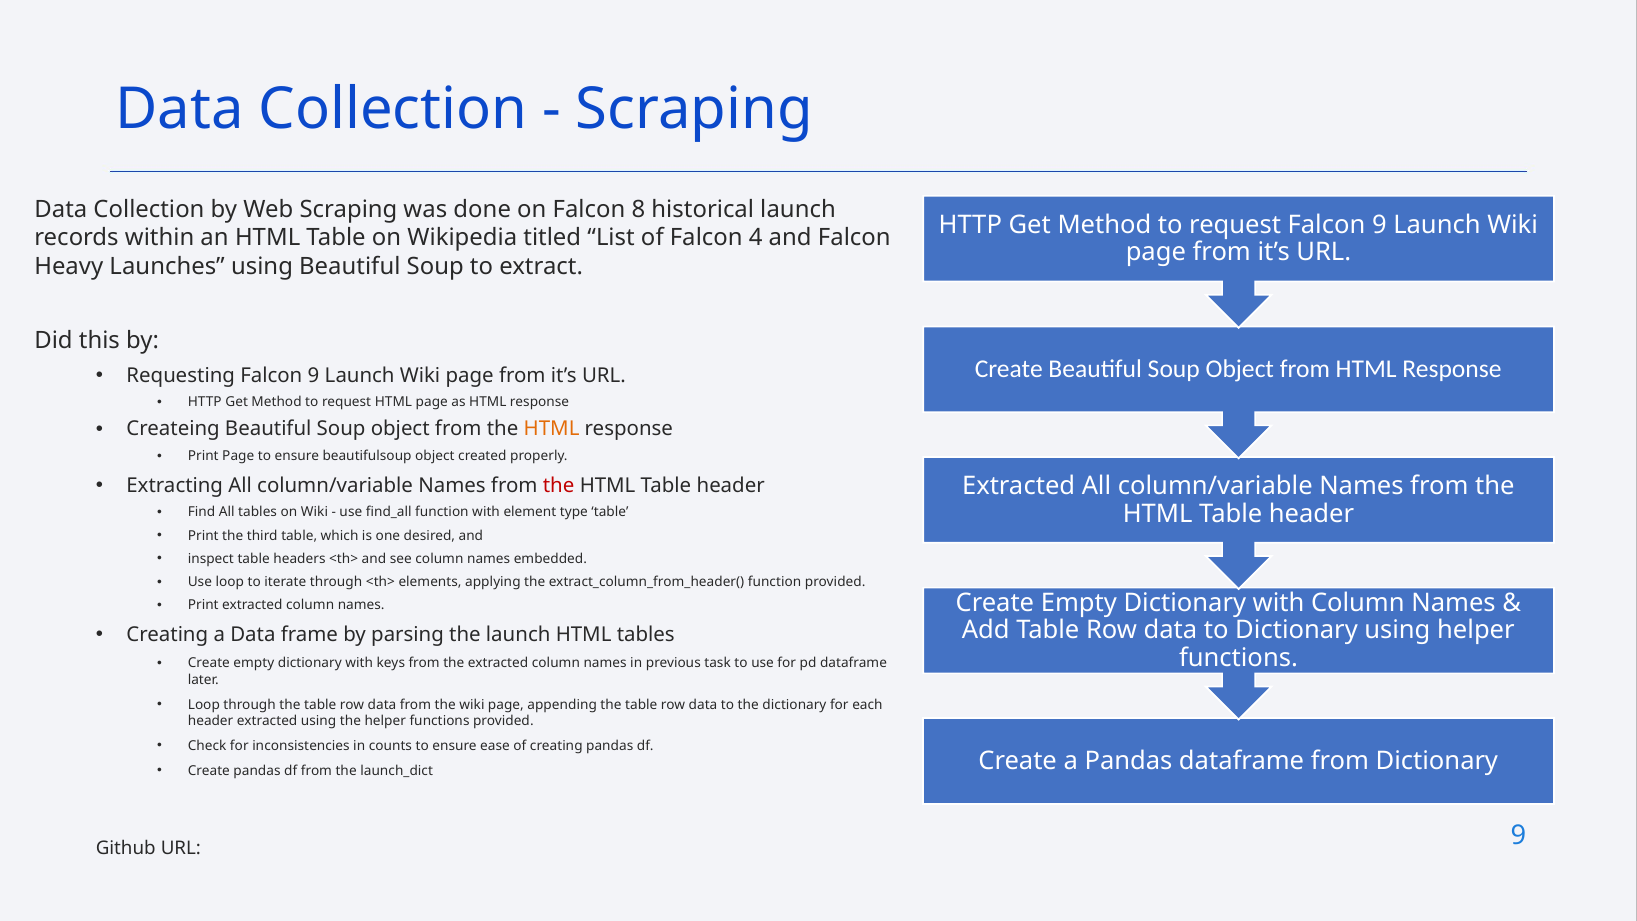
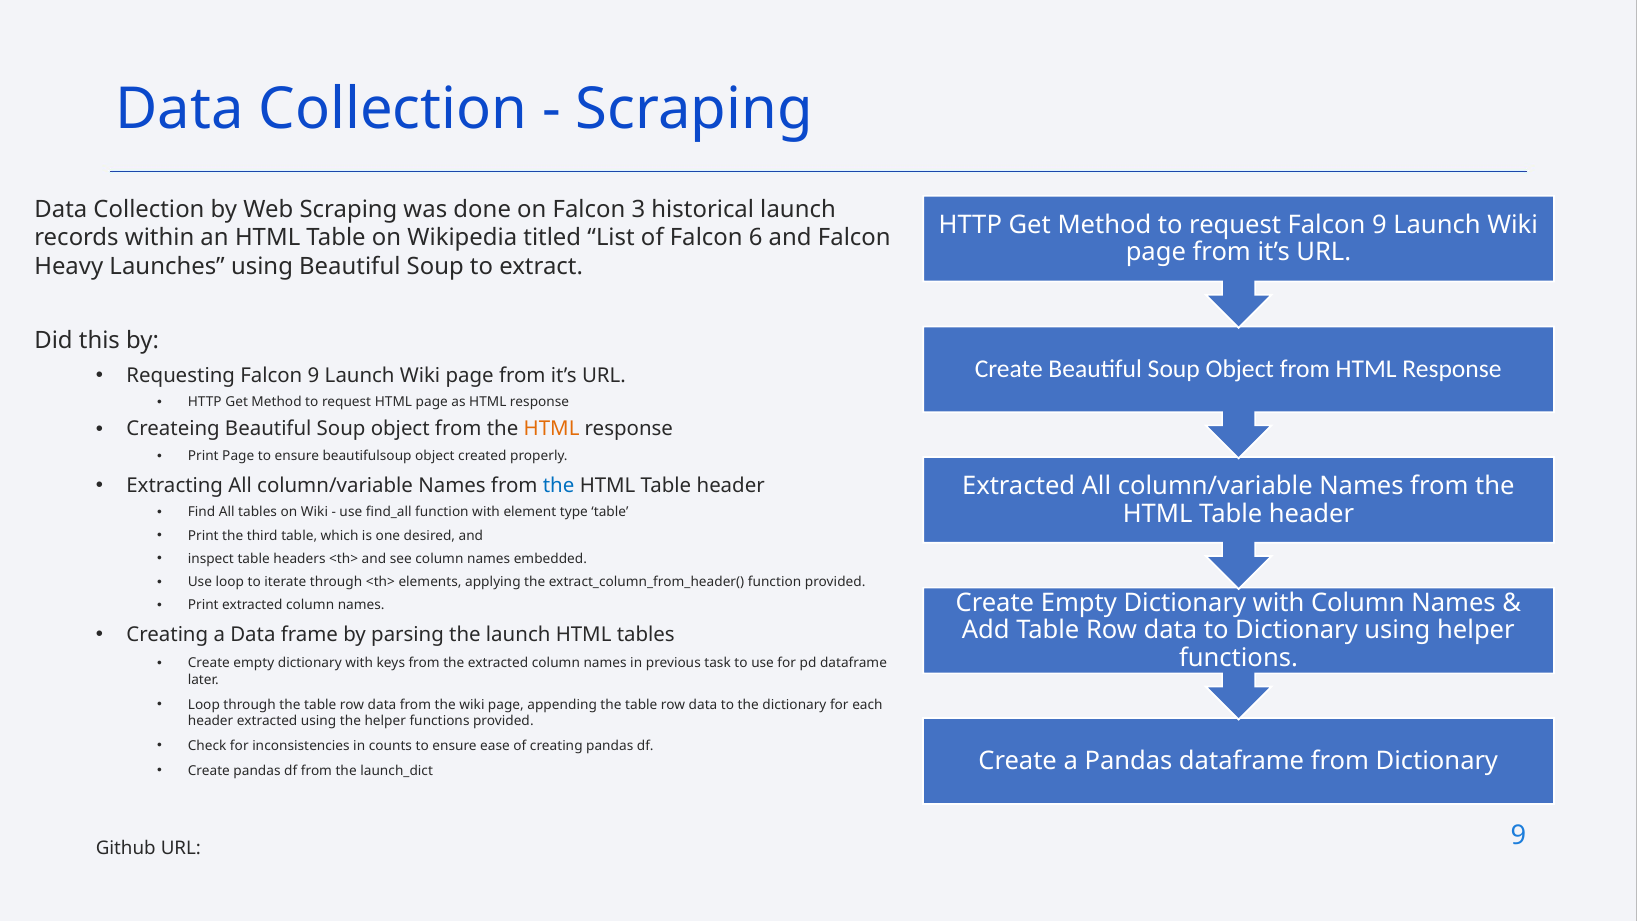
8: 8 -> 3 (638, 209)
4: 4 -> 6 (756, 238)
the colour: red -> blue (559, 486)
